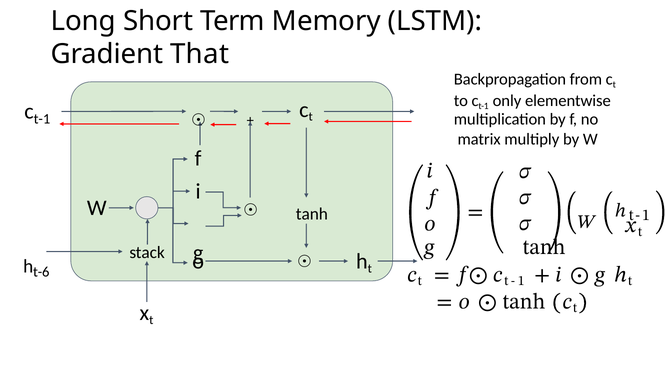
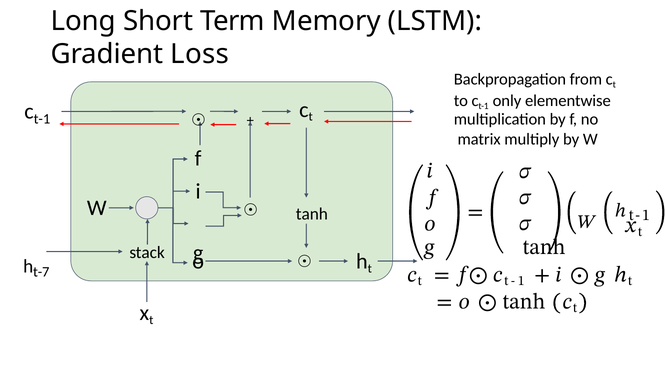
That: That -> Loss (200, 54)
t-6: t-6 -> t-7 (41, 272)
